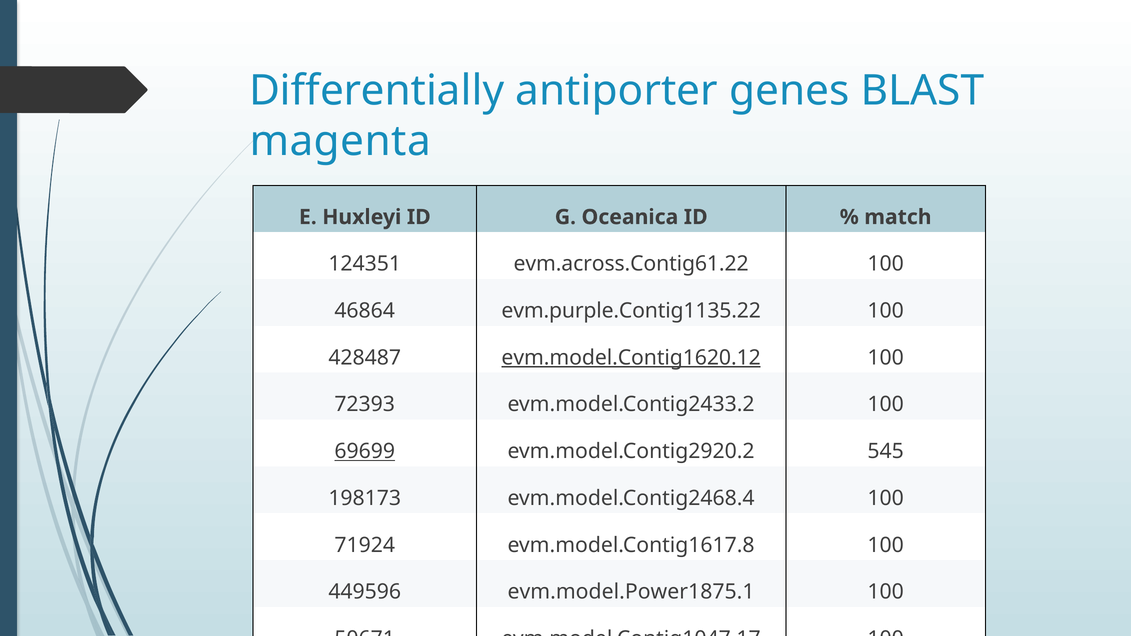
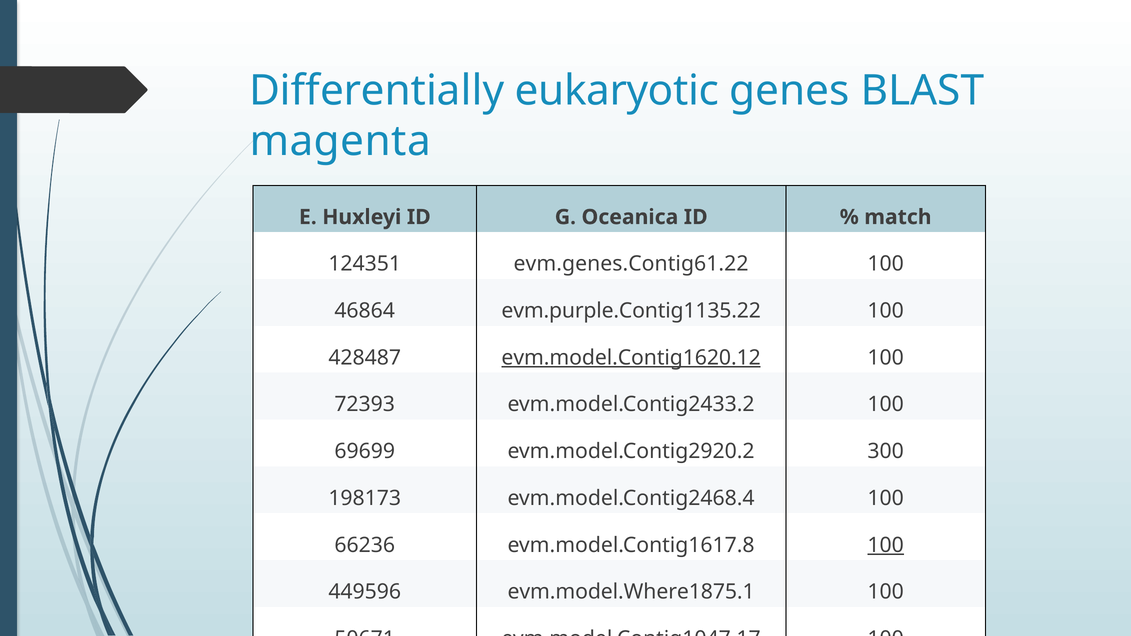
antiporter: antiporter -> eukaryotic (617, 91)
evm.across.Contig61.22: evm.across.Contig61.22 -> evm.genes.Contig61.22 (631, 264)
69699 underline: present -> none (365, 451)
545: 545 -> 300 (886, 451)
71924: 71924 -> 66236 (365, 545)
100 underline: none -> present (886, 545)
evm.model.Power1875.1: evm.model.Power1875.1 -> evm.model.Where1875.1 (631, 592)
